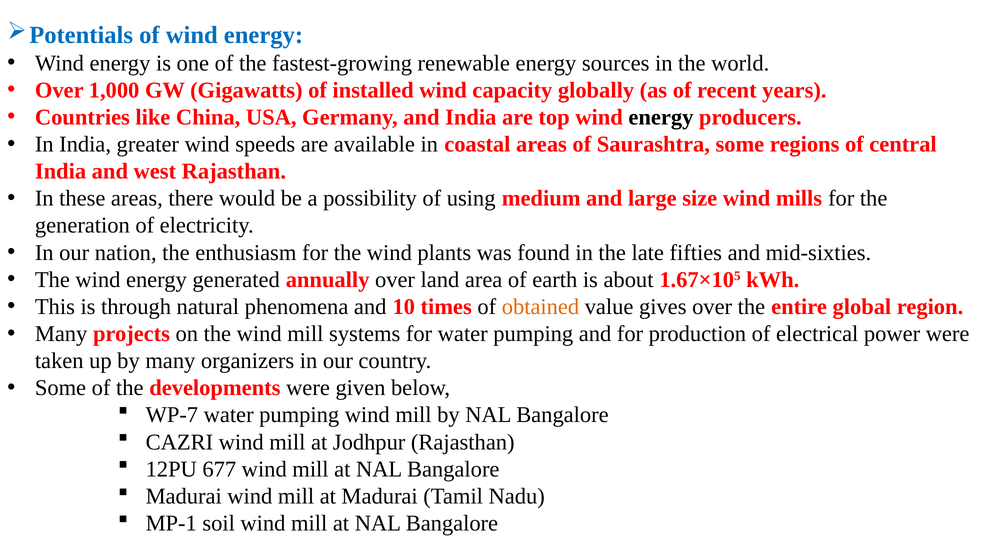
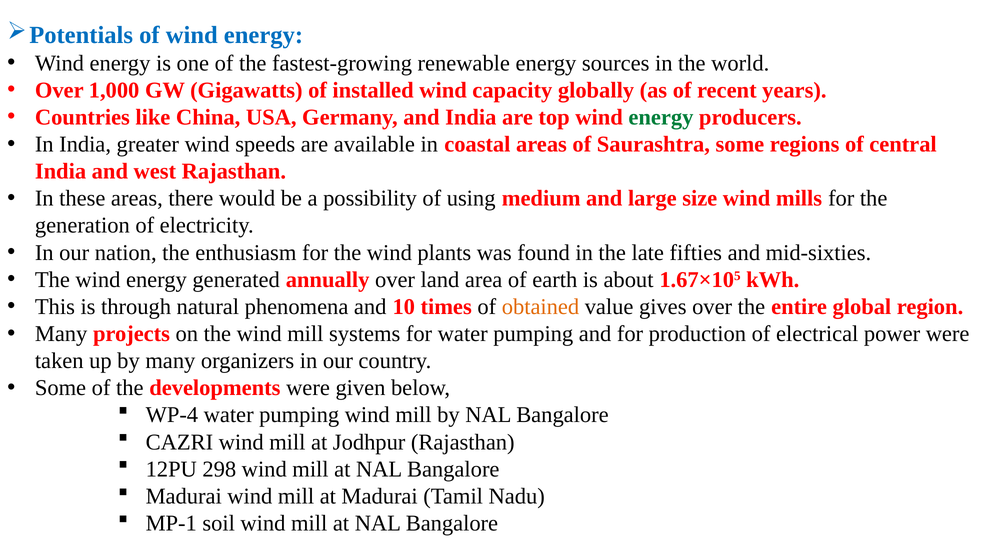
energy colour: black -> green (661, 117)
WP-7: WP-7 -> WP-4 (172, 415)
677: 677 -> 298 (219, 469)
